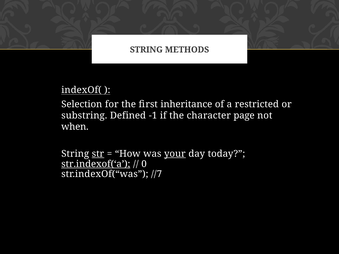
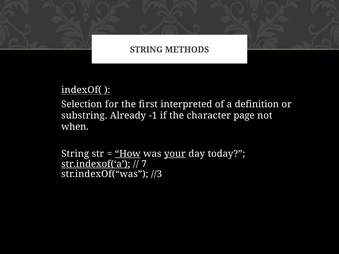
inheritance: inheritance -> interpreted (186, 104)
restricted: restricted -> definition (257, 104)
Defined: Defined -> Already (128, 116)
str underline: present -> none (98, 154)
How underline: none -> present (128, 154)
0: 0 -> 7 (144, 164)
//7: //7 -> //3 (157, 174)
